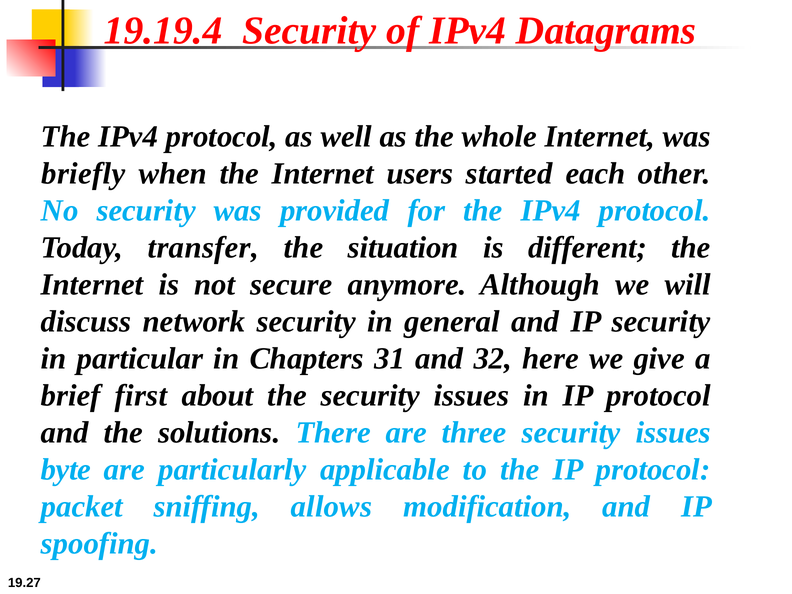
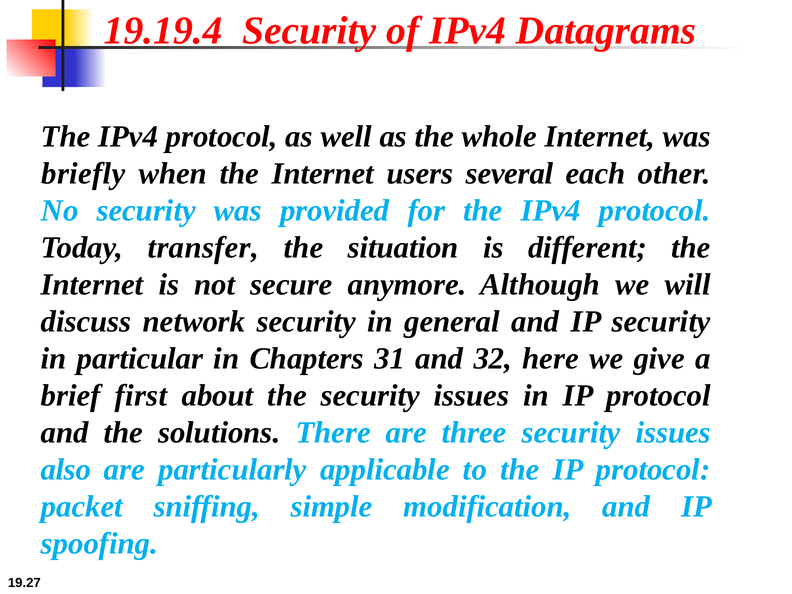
started: started -> several (510, 174)
byte: byte -> also (66, 469)
allows: allows -> simple (332, 506)
